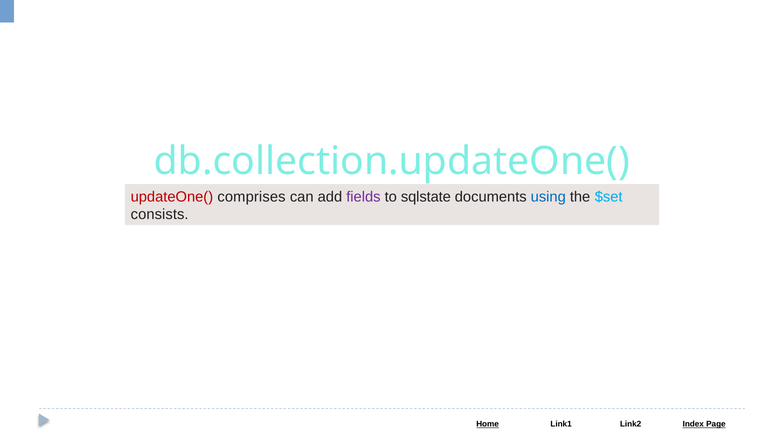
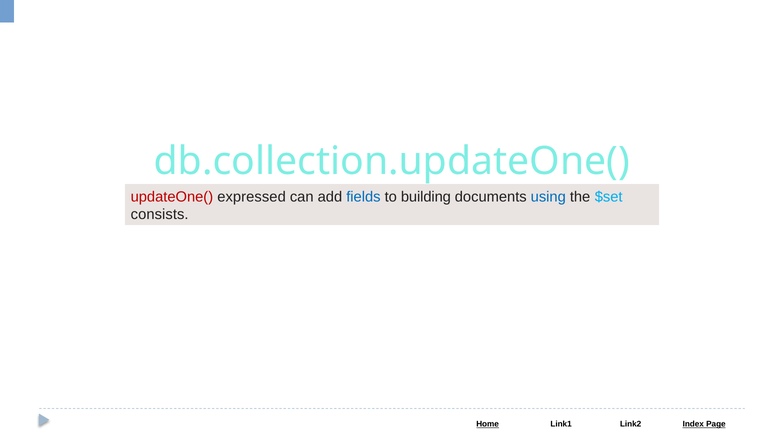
comprises: comprises -> expressed (252, 197)
fields colour: purple -> blue (363, 197)
sqlstate: sqlstate -> building (426, 197)
